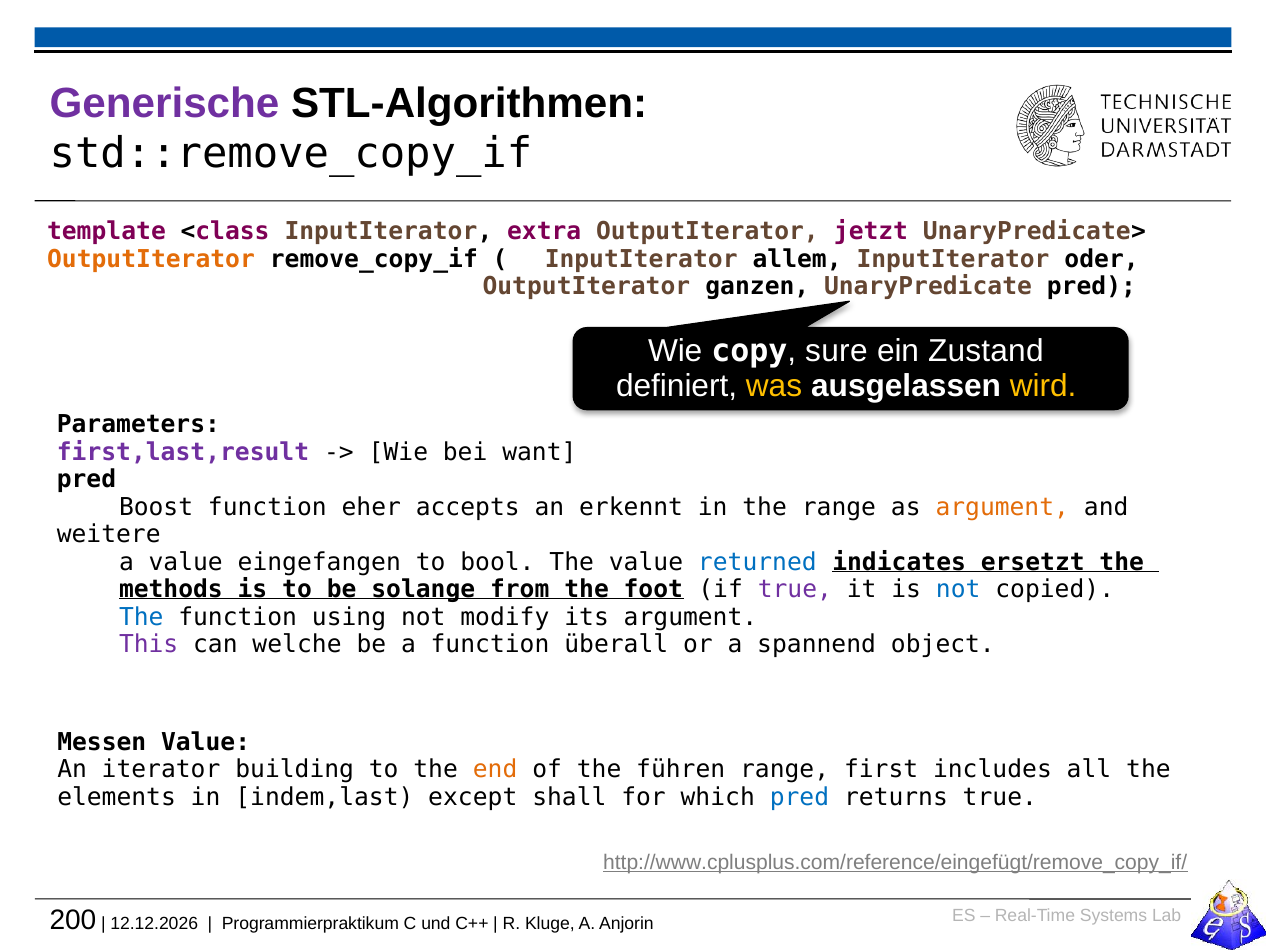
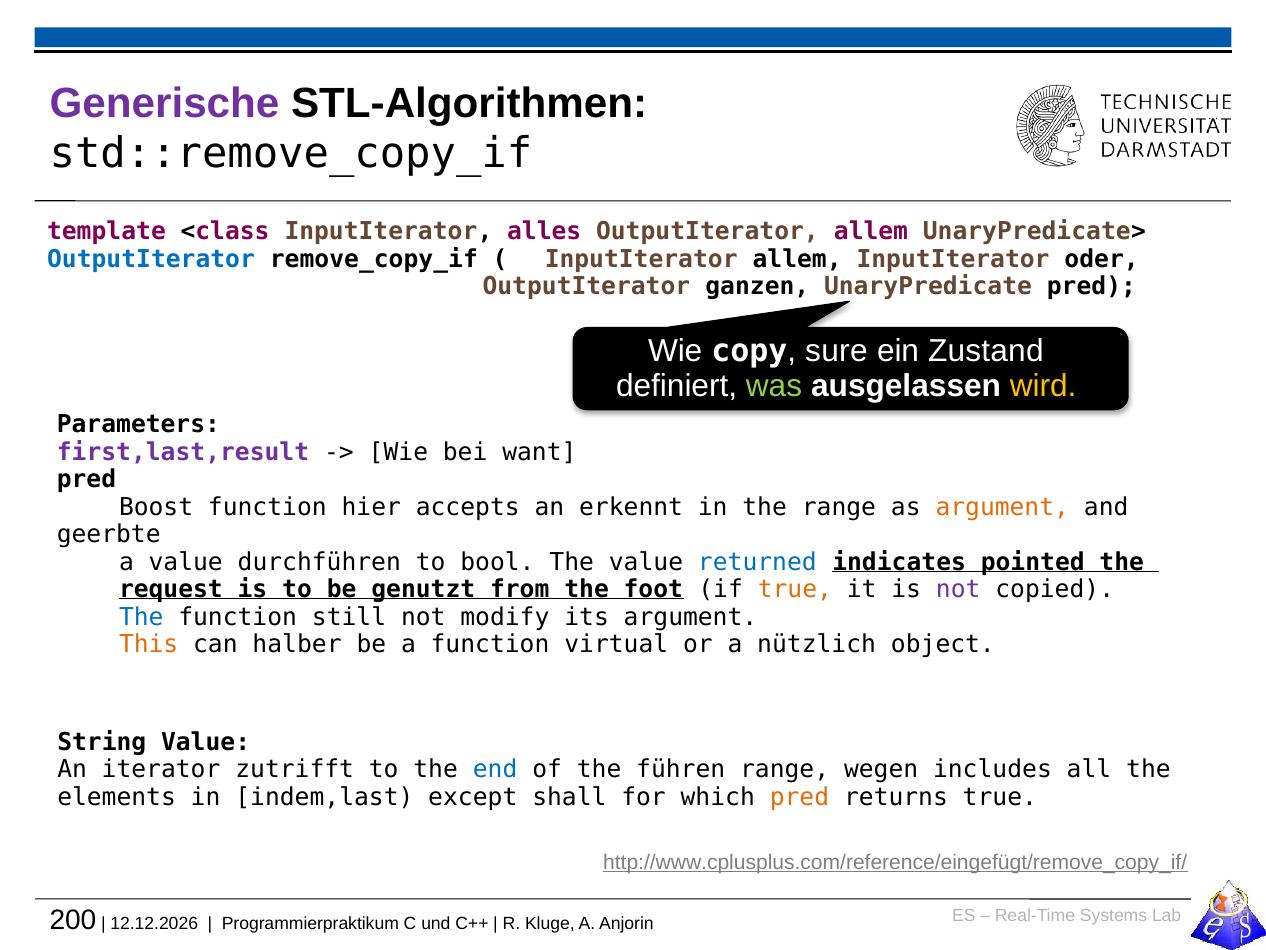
extra: extra -> alles (544, 232)
OutputIterator jetzt: jetzt -> allem (871, 232)
OutputIterator colour: orange -> blue (151, 259)
was colour: yellow -> light green (774, 386)
eher: eher -> hier (371, 507)
weitere: weitere -> geerbte (109, 534)
eingefangen: eingefangen -> durchführen (319, 562)
ersetzt: ersetzt -> pointed (1033, 562)
methods: methods -> request (171, 589)
solange: solange -> genutzt (423, 589)
true colour: purple -> orange (795, 589)
not colour: blue -> purple (958, 589)
using: using -> still (349, 617)
This colour: purple -> orange (149, 644)
welche: welche -> halber (297, 644)
überall: überall -> virtual (616, 644)
spannend: spannend -> nützlich (817, 644)
Messen: Messen -> String (102, 742)
building: building -> zutrifft (295, 769)
end colour: orange -> blue (495, 769)
first: first -> wegen (881, 769)
pred colour: blue -> orange (799, 797)
